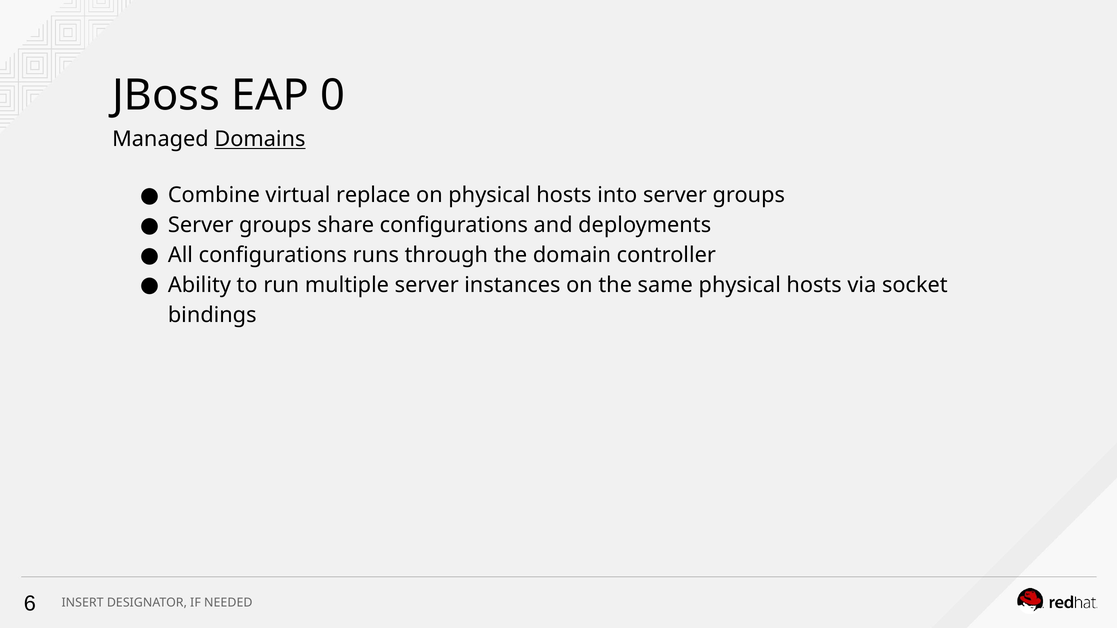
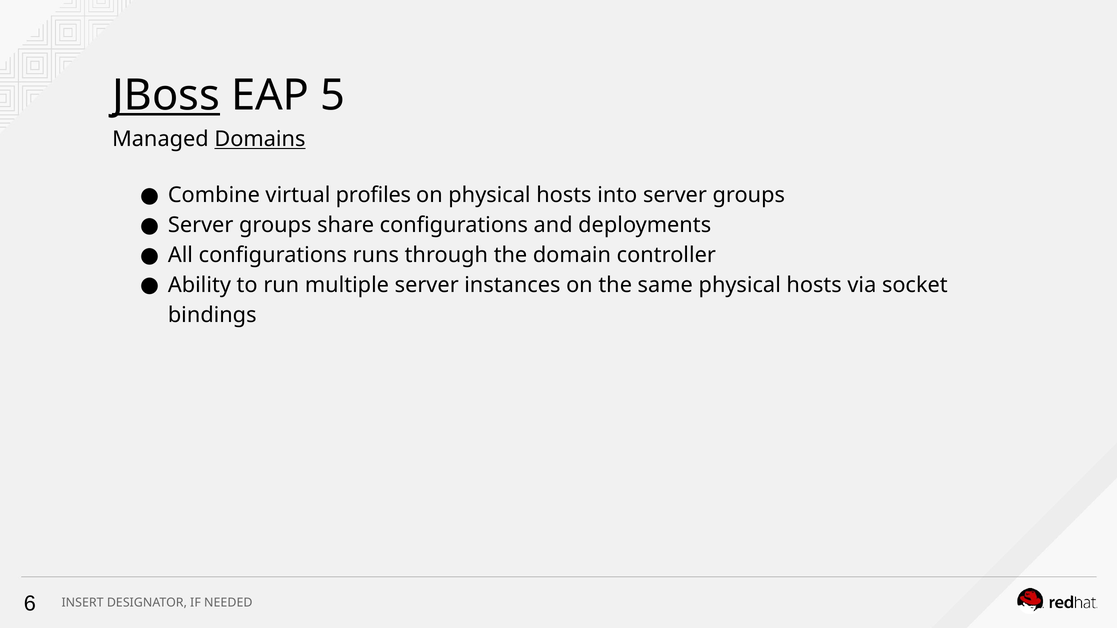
JBoss underline: none -> present (166, 96)
0: 0 -> 5 (333, 96)
replace: replace -> profiles (373, 195)
